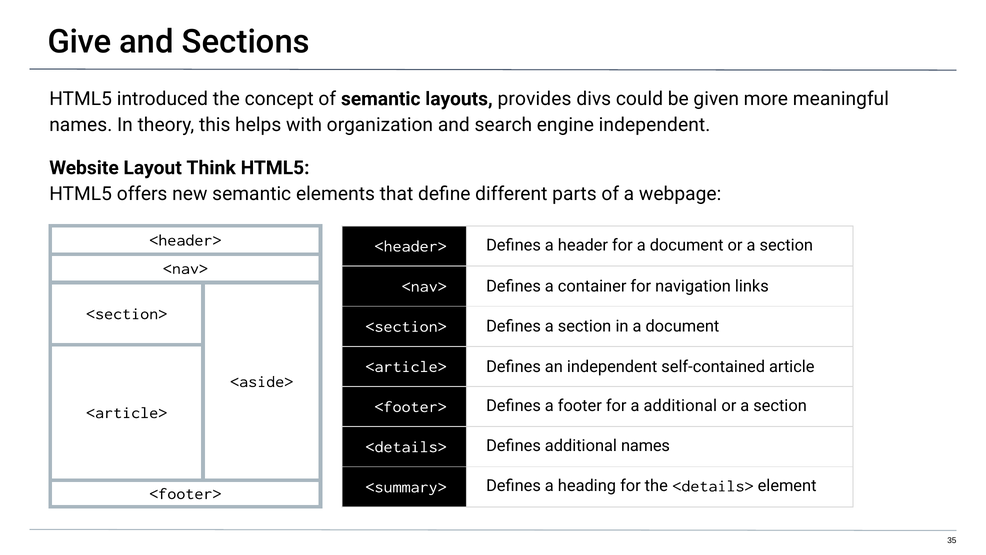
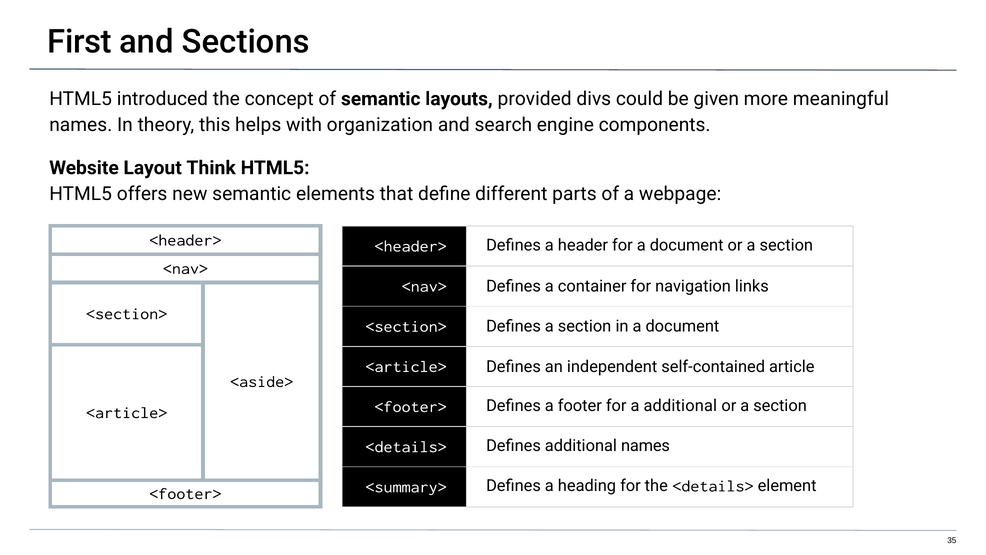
Give: Give -> First (80, 42)
provides: provides -> provided (535, 99)
engine independent: independent -> components (655, 125)
